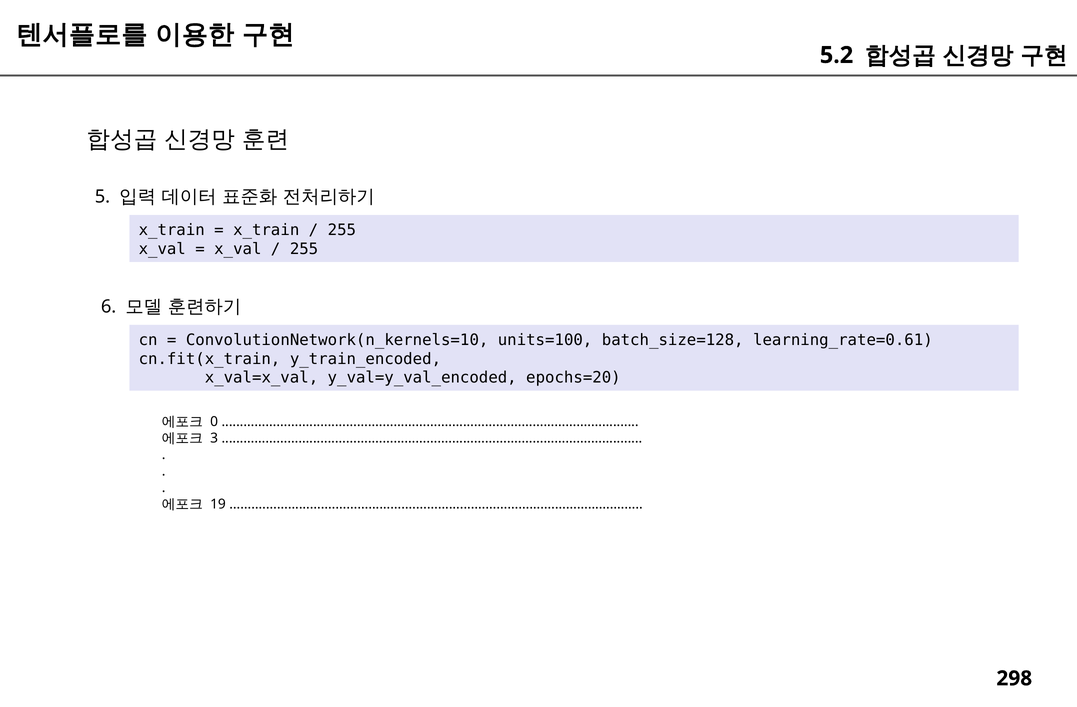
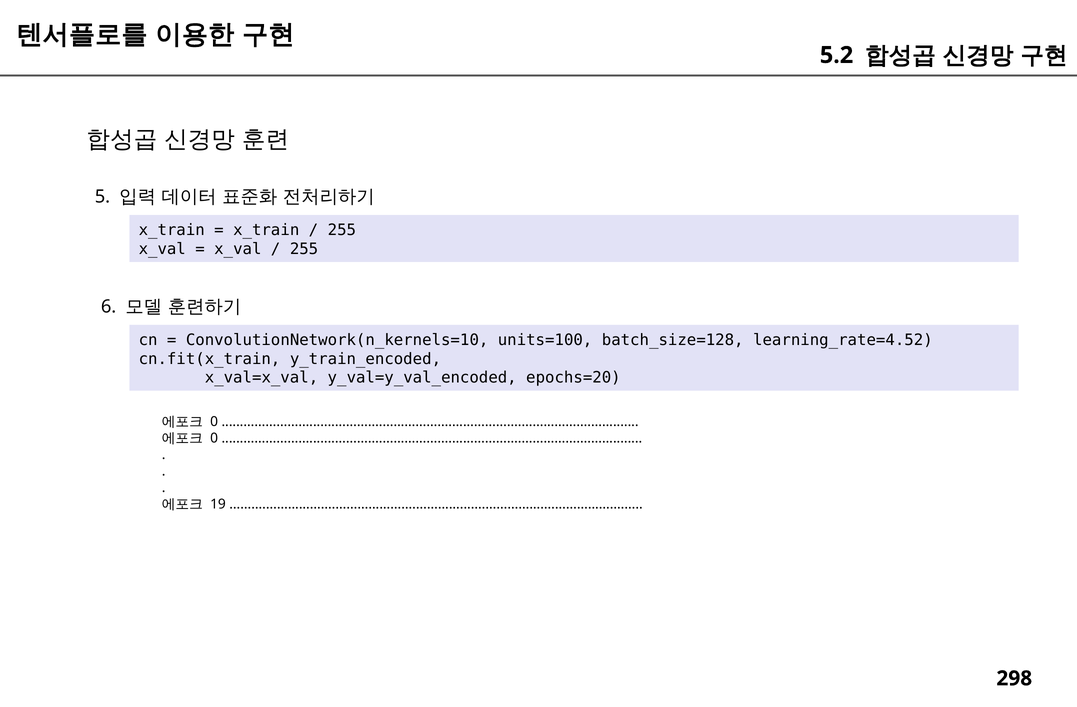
learning_rate=0.61: learning_rate=0.61 -> learning_rate=4.52 (843, 340)
3: 3 -> 0 (214, 439)
